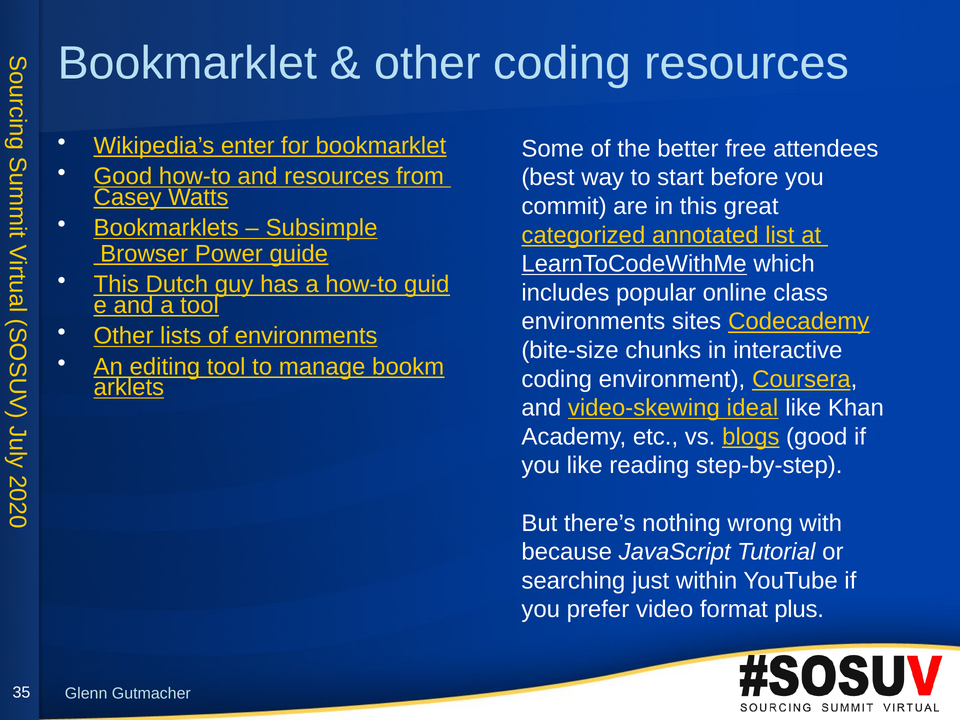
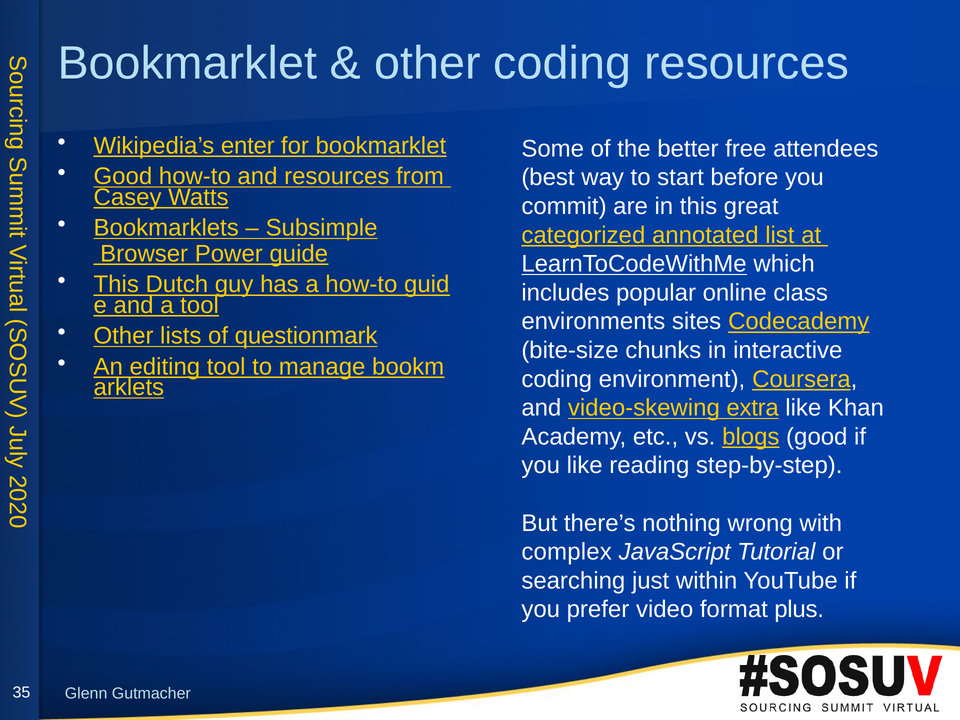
of environments: environments -> questionmark (306, 336)
ideal: ideal -> extra (753, 408)
because: because -> complex (567, 552)
